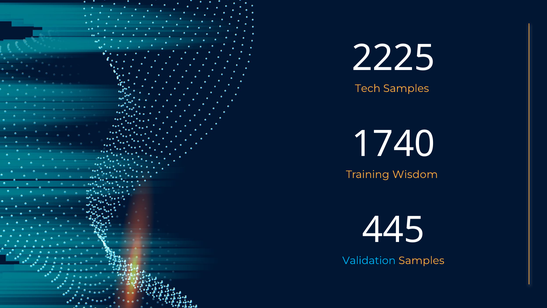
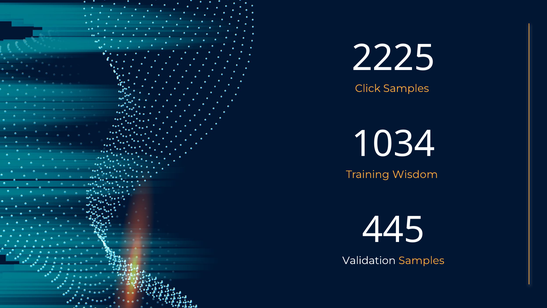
Tech: Tech -> Click (368, 88)
1740: 1740 -> 1034 (393, 144)
Validation colour: light blue -> white (369, 260)
